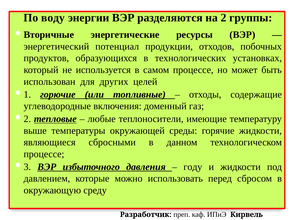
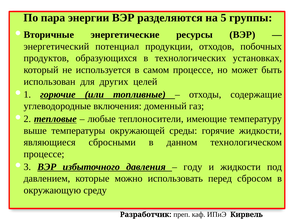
воду: воду -> пара (53, 18)
2: 2 -> 5 (224, 18)
